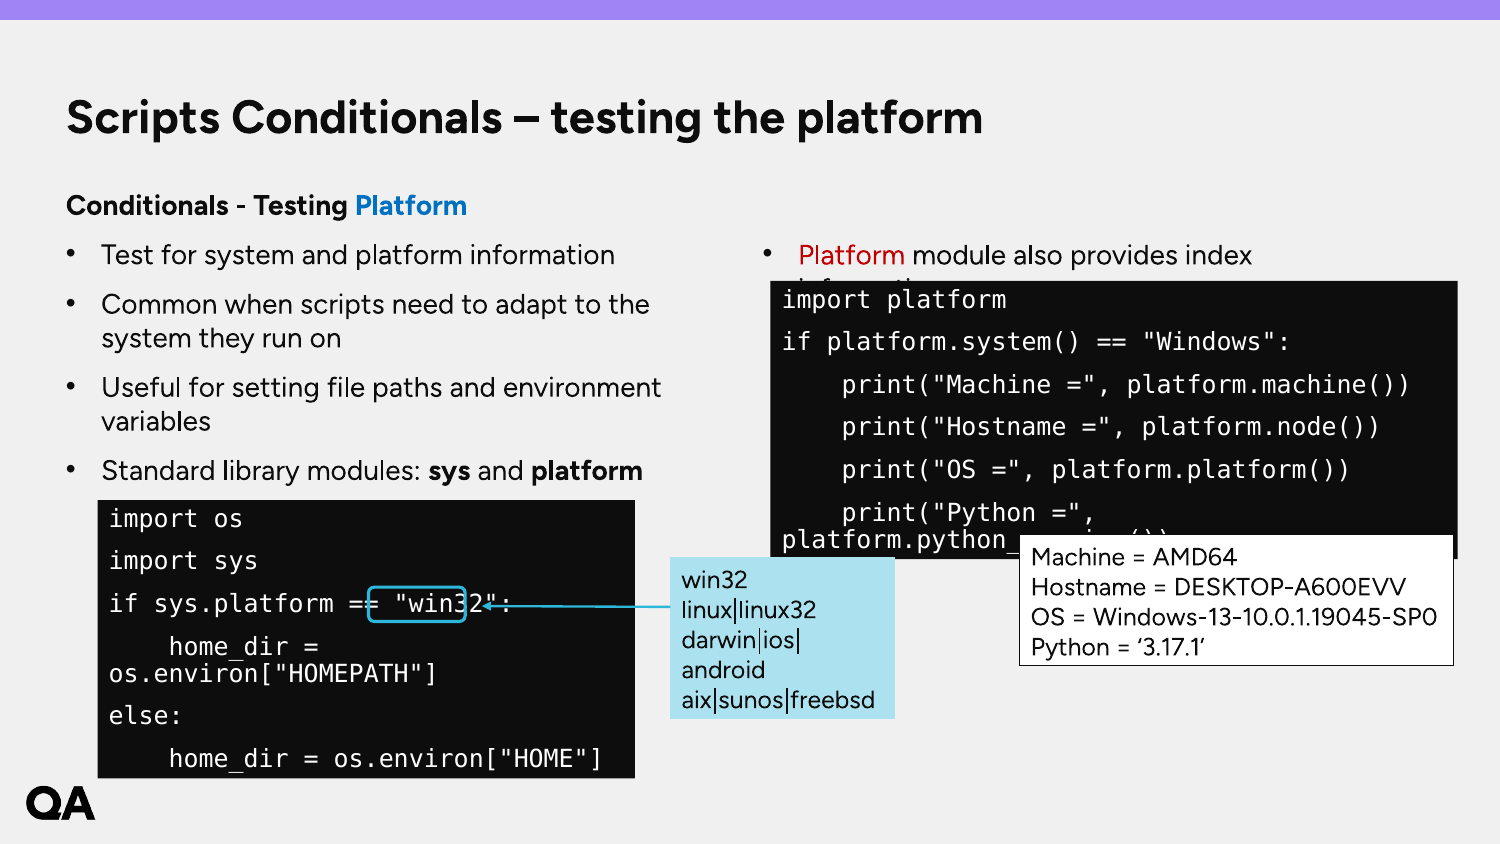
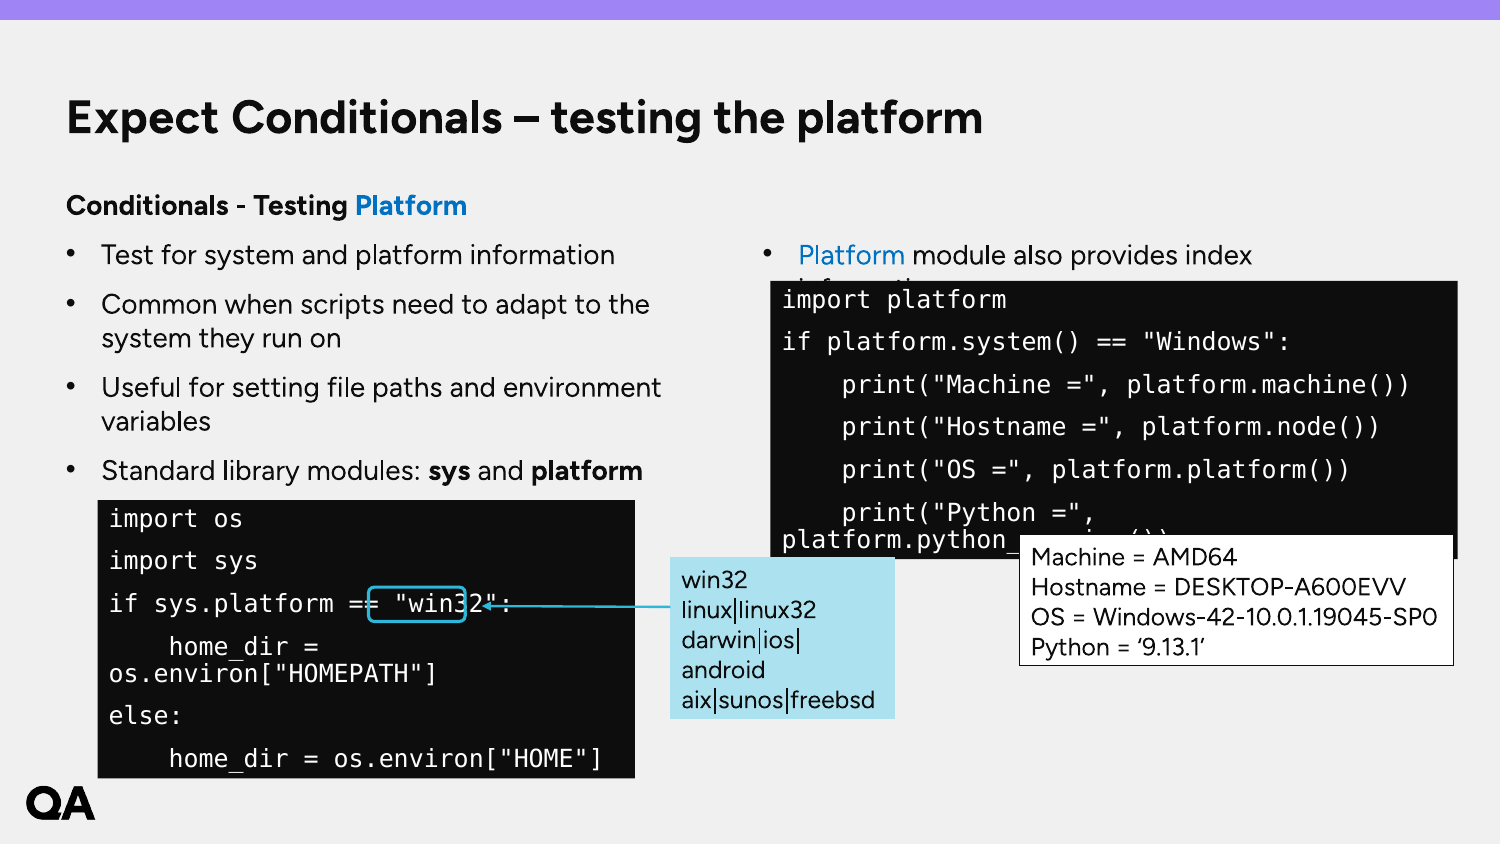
Scripts: Scripts -> Expect (143, 118)
Platform colour: red -> blue (852, 255)
Windows-13-10.0.1.19045-SP0: Windows-13-10.0.1.19045-SP0 -> Windows-42-10.0.1.19045-SP0 (1265, 617)
3.17.1: 3.17.1 -> 9.13.1 (1171, 647)
